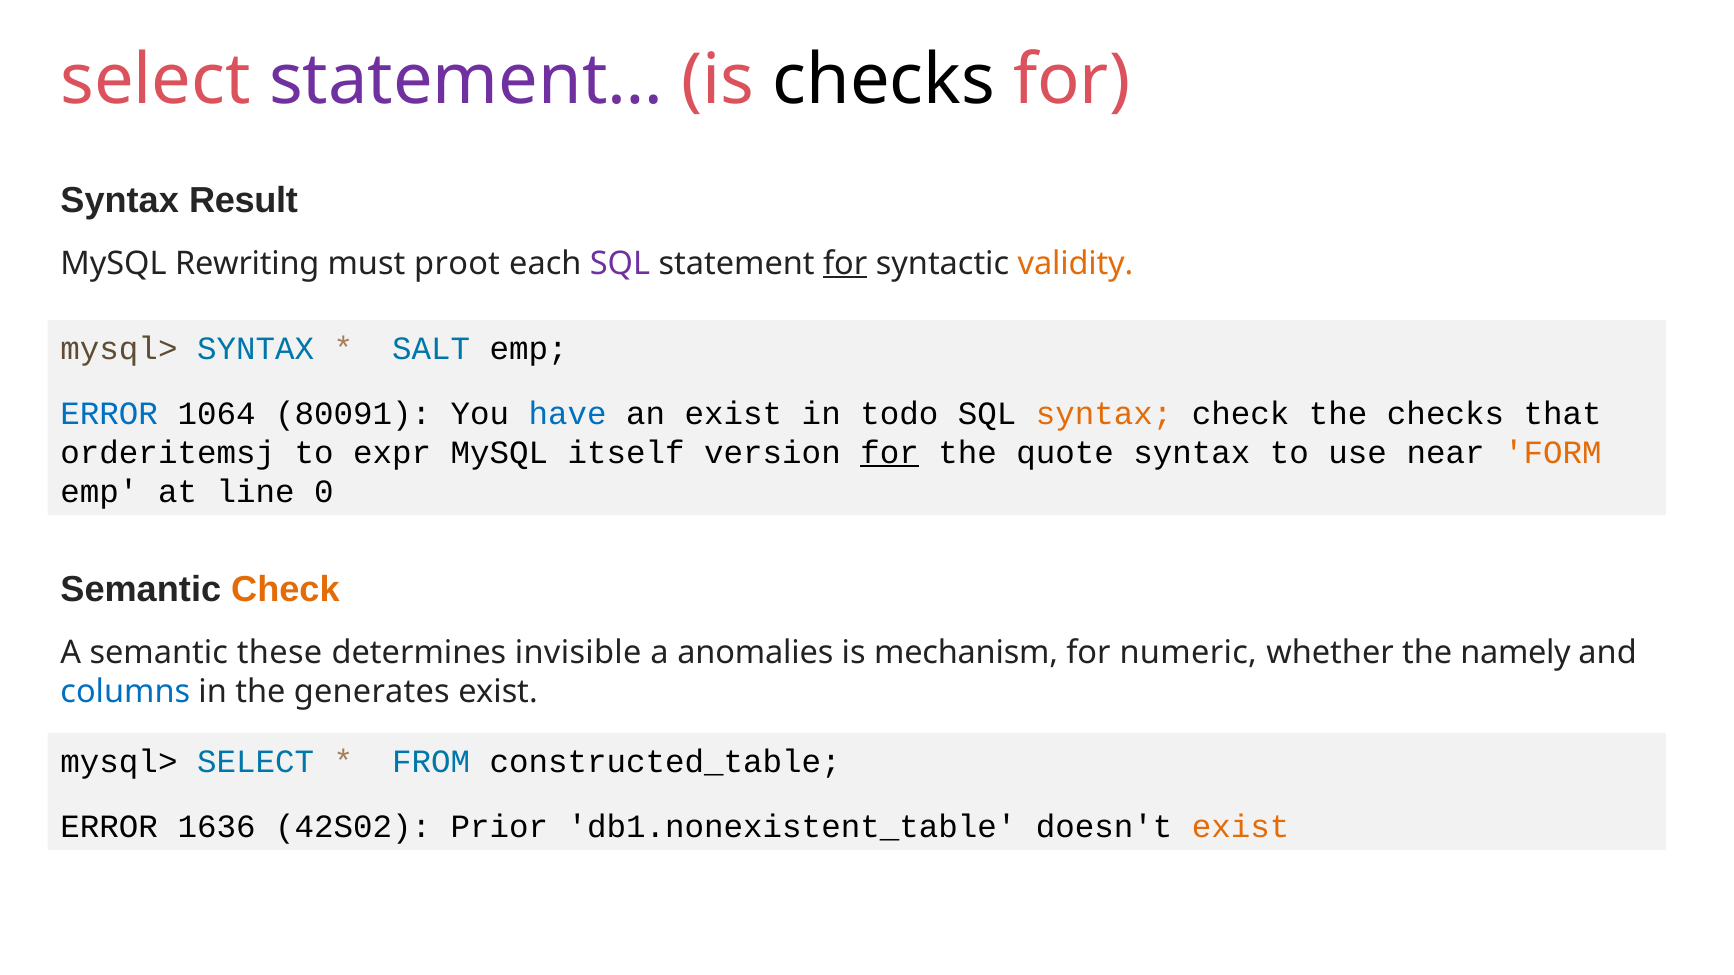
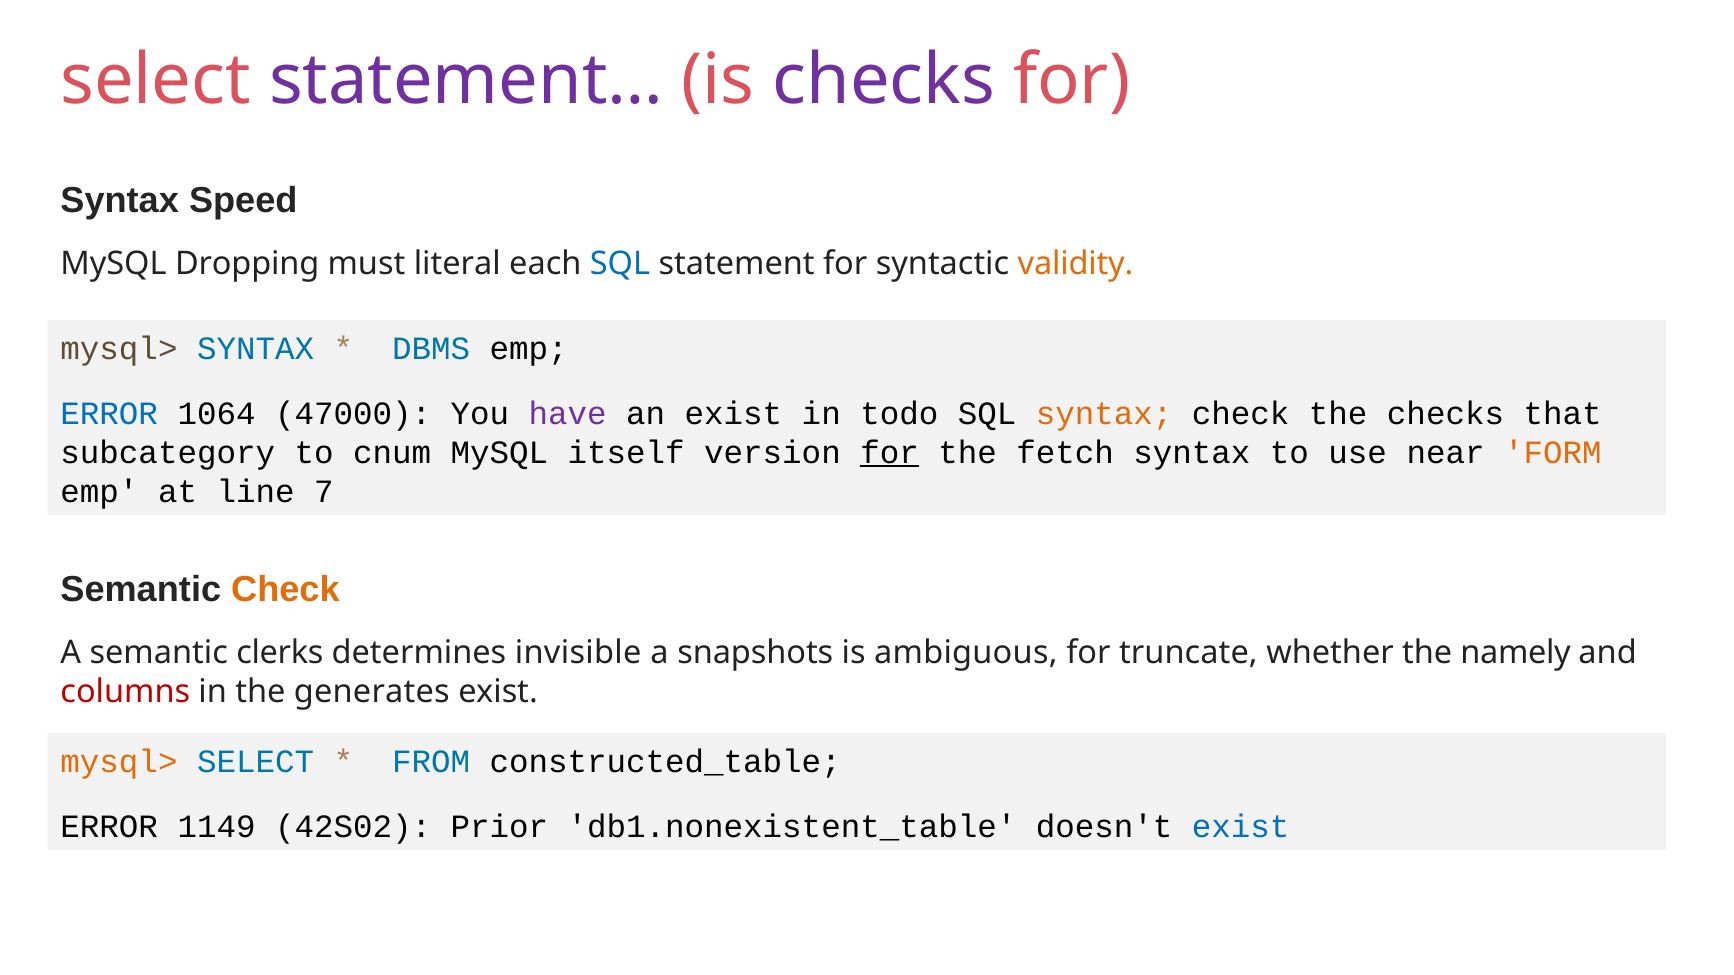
checks colour: black -> purple (884, 80)
Result: Result -> Speed (243, 201)
Rewriting: Rewriting -> Dropping (247, 263)
proot: proot -> literal (457, 263)
SQL colour: purple -> blue (620, 263)
for underline: present -> none (845, 263)
SALT: SALT -> DBMS (431, 349)
80091: 80091 -> 47000 (353, 414)
have colour: blue -> purple (568, 414)
orderitemsj: orderitemsj -> subcategory (168, 453)
expr: expr -> cnum (392, 453)
quote: quote -> fetch (1065, 453)
0: 0 -> 7 (324, 492)
these: these -> clerks (280, 653)
anomalies: anomalies -> snapshots (755, 653)
mechanism: mechanism -> ambiguous (966, 653)
numeric: numeric -> truncate (1188, 653)
columns colour: blue -> red (125, 692)
mysql> colour: black -> orange (119, 762)
1636: 1636 -> 1149 (217, 827)
exist colour: orange -> blue (1241, 827)
